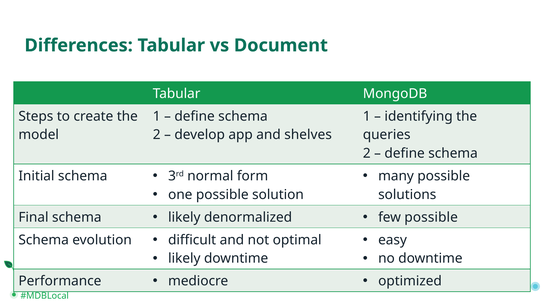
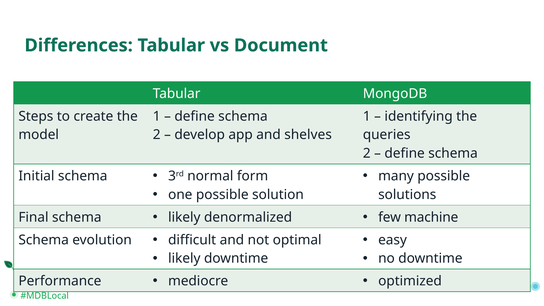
few possible: possible -> machine (431, 217)
